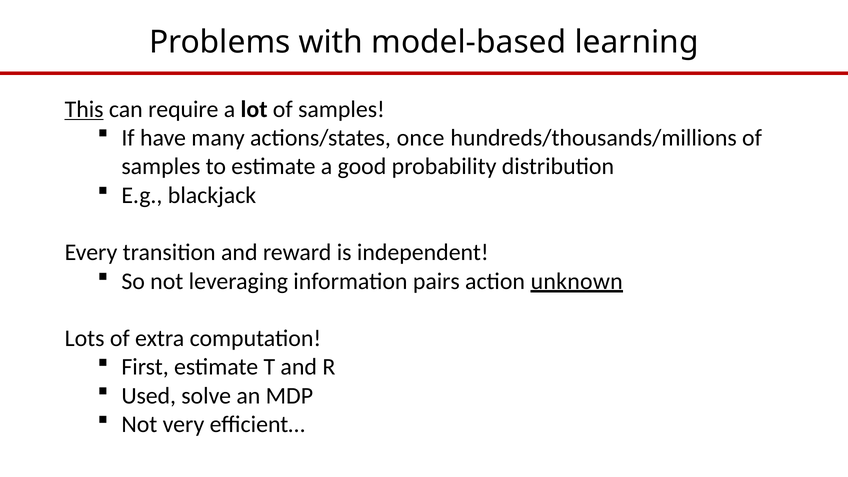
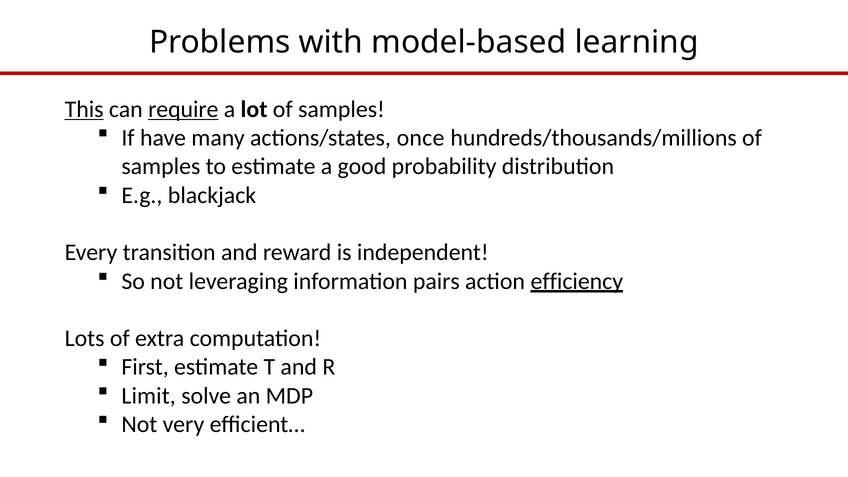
require underline: none -> present (183, 109)
unknown: unknown -> efficiency (577, 281)
Used: Used -> Limit (149, 396)
